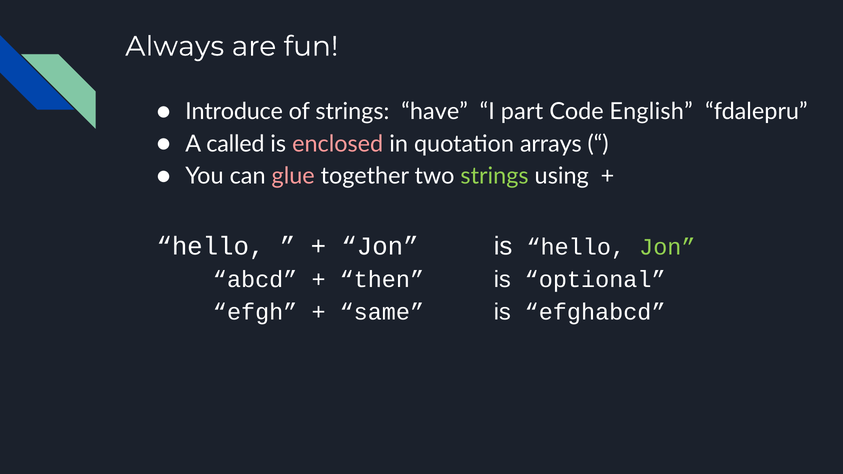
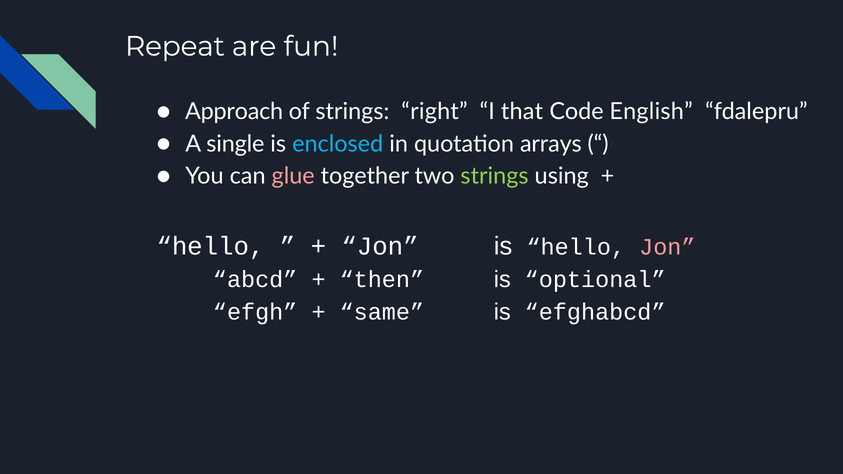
Always: Always -> Repeat (175, 46)
Introduce: Introduce -> Approach (234, 112)
have: have -> right (435, 112)
part: part -> that (522, 112)
called: called -> single (235, 144)
enclosed colour: pink -> light blue (338, 144)
Jon colour: light green -> pink (667, 247)
